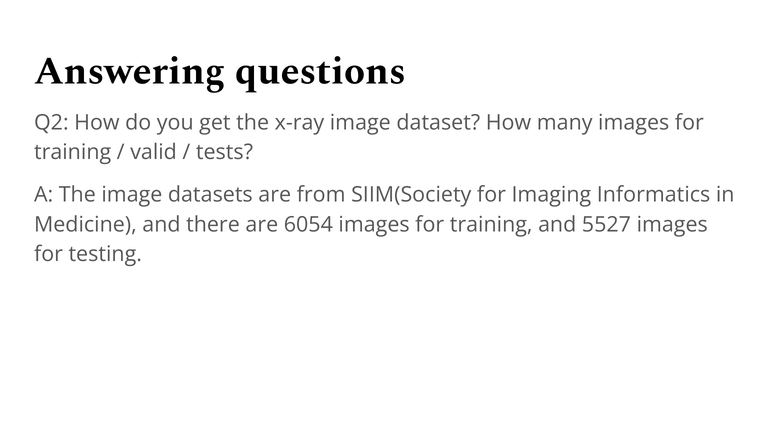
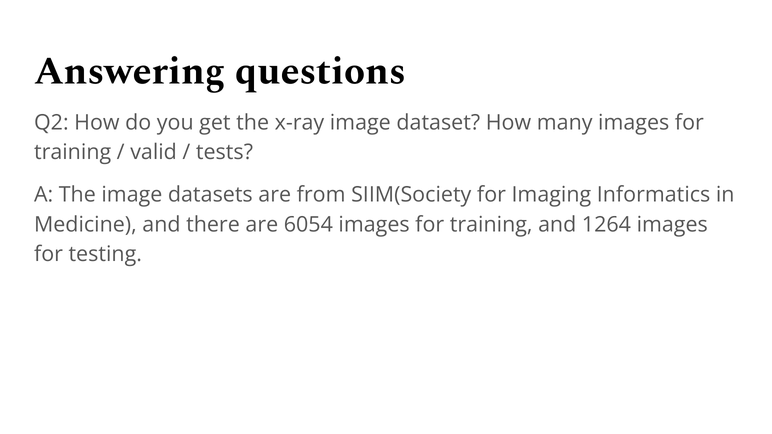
5527: 5527 -> 1264 (606, 225)
